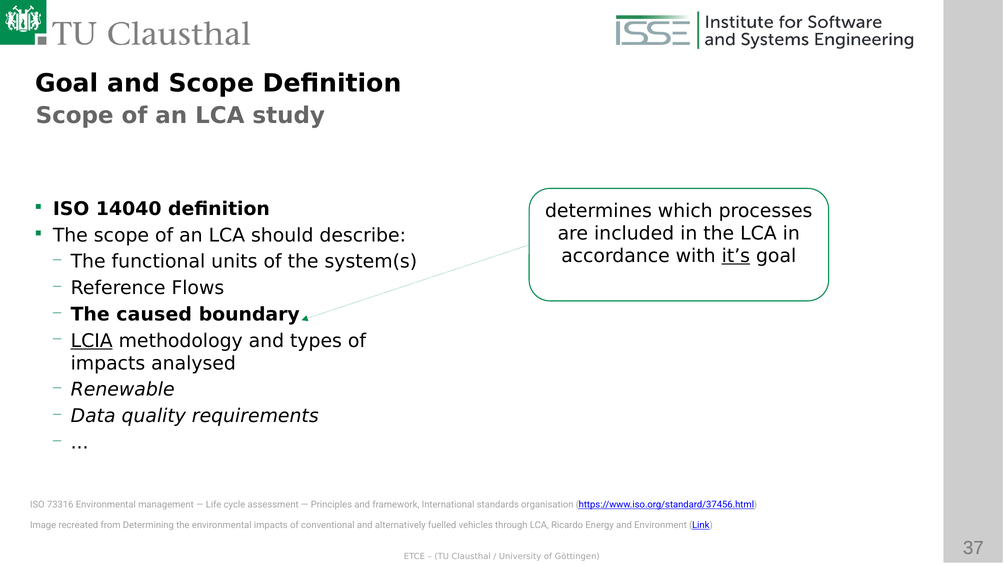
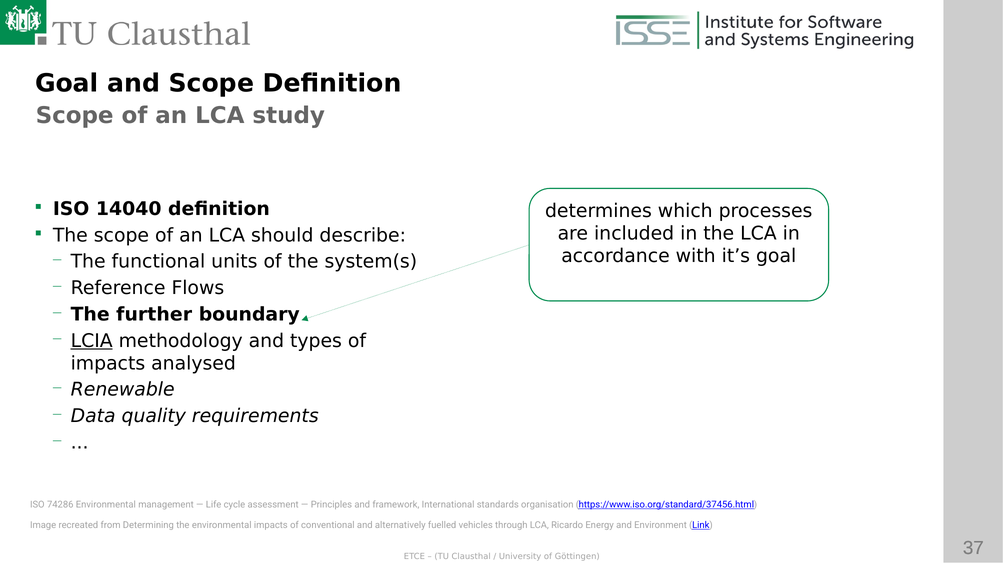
it’s underline: present -> none (736, 256)
caused: caused -> further (154, 315)
73316: 73316 -> 74286 (60, 505)
